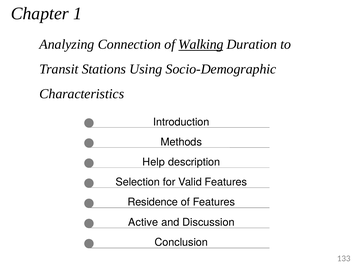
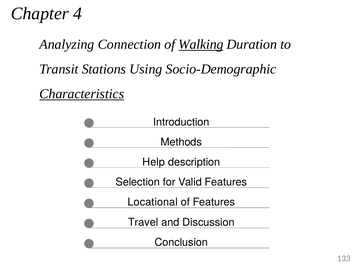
1: 1 -> 4 (78, 14)
Characteristics underline: none -> present (82, 94)
Residence: Residence -> Locational (153, 203)
Active: Active -> Travel (143, 223)
